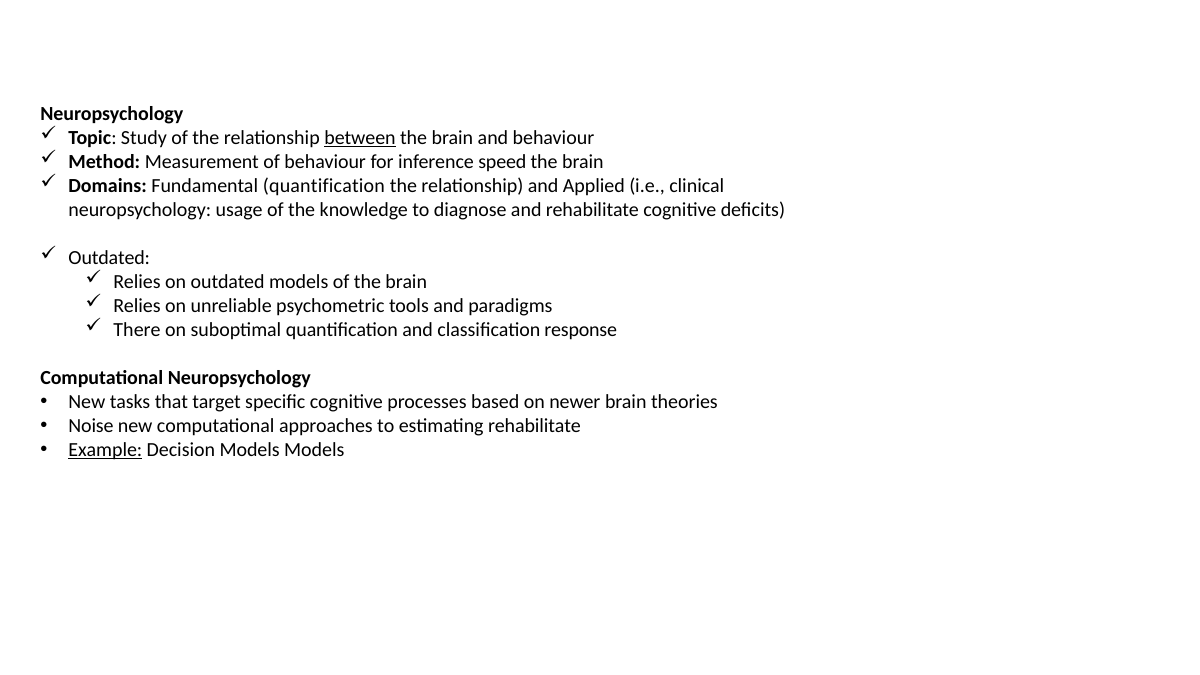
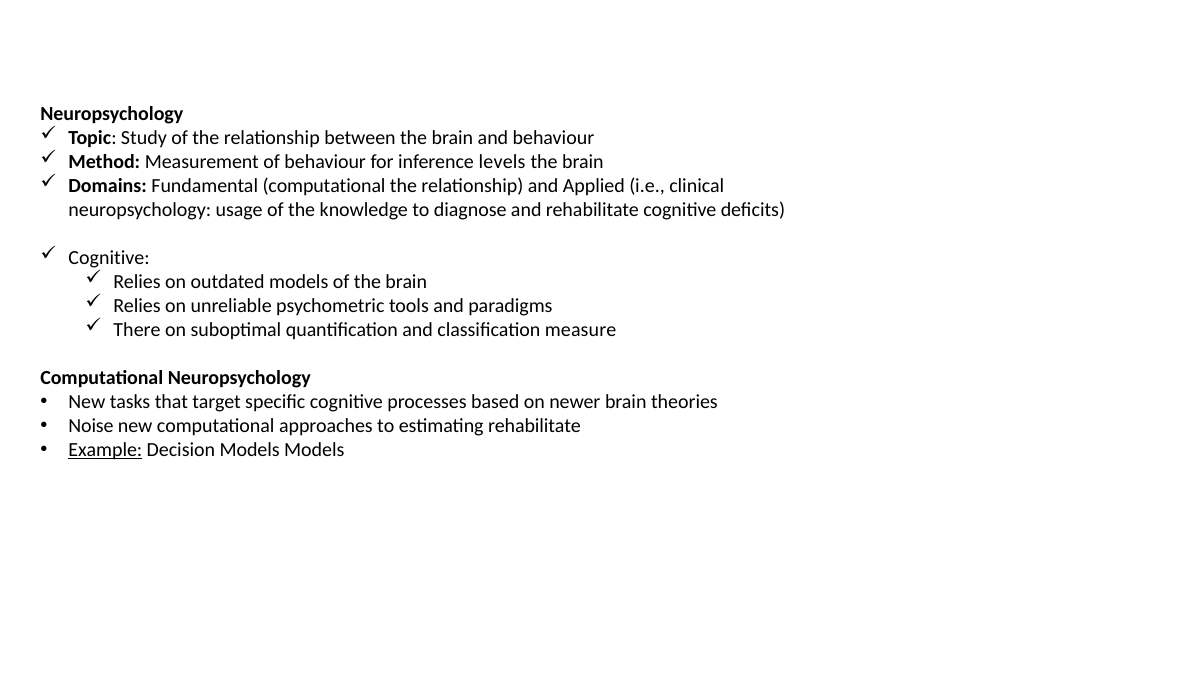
between underline: present -> none (360, 138)
speed: speed -> levels (502, 162)
Fundamental quantification: quantification -> computational (324, 186)
Outdated: Outdated -> Cognitive (109, 258)
response: response -> measure (581, 330)
